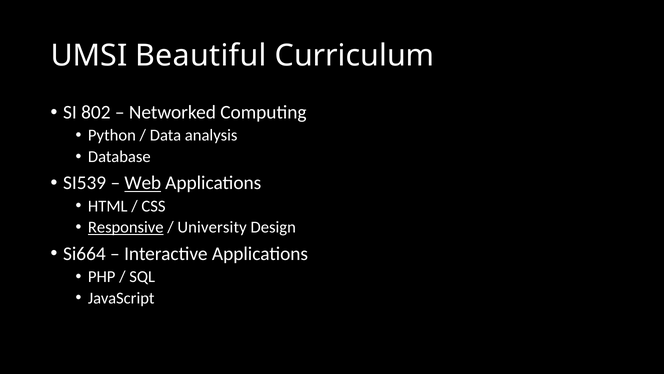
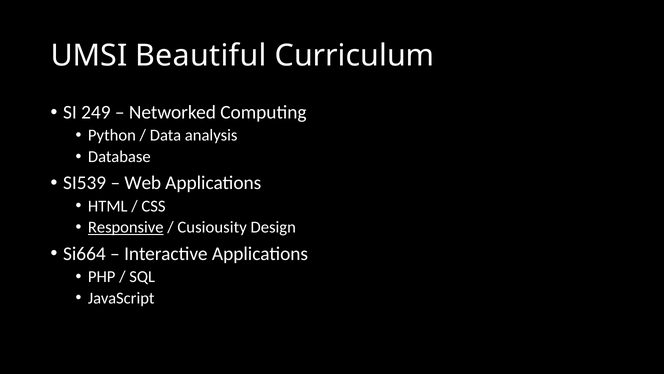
802: 802 -> 249 (96, 112)
Web underline: present -> none (143, 183)
University: University -> Cusiousity (212, 227)
